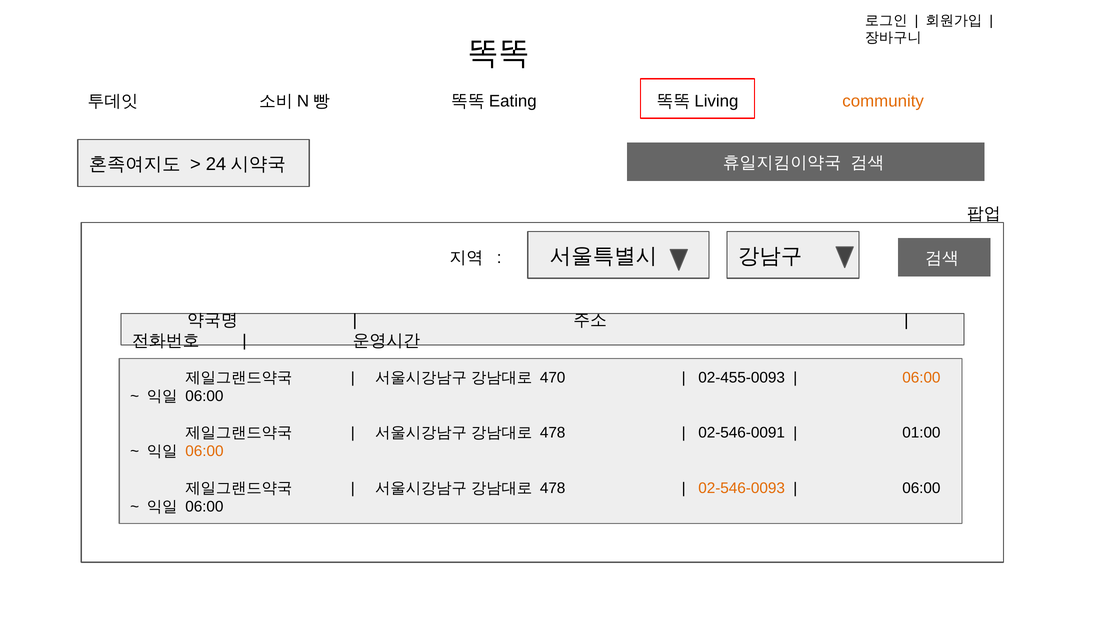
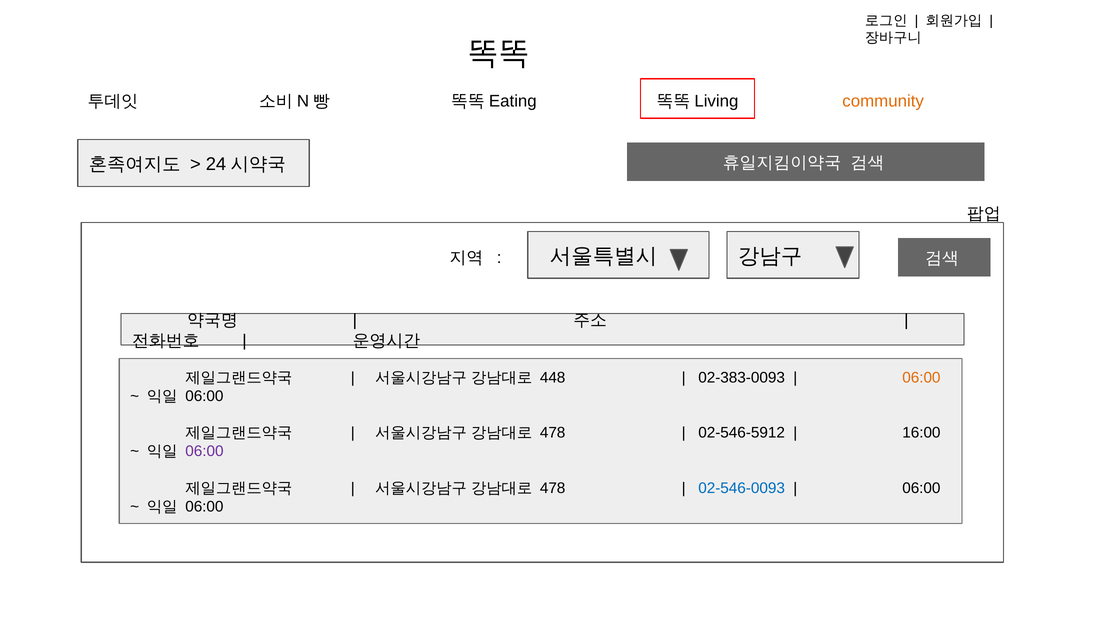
470: 470 -> 448 (553, 378)
02-455-0093: 02-455-0093 -> 02-383-0093 (742, 378)
02-546-0091: 02-546-0091 -> 02-546-5912 (742, 433)
01:00: 01:00 -> 16:00 (921, 433)
06:00 colour: orange -> purple (204, 452)
02-546-0093 colour: orange -> blue (742, 488)
